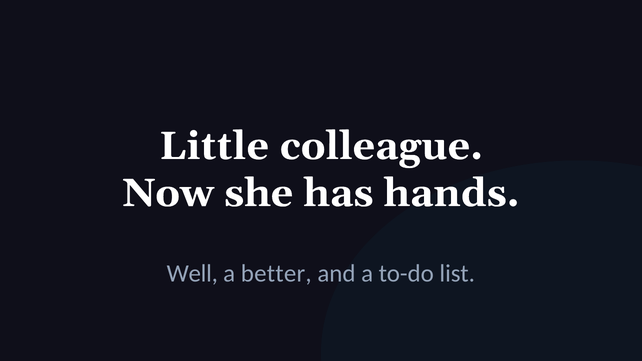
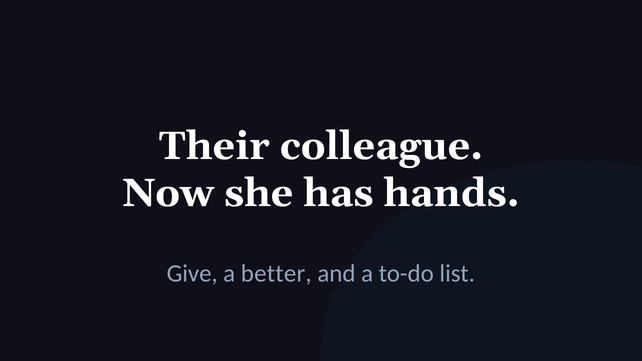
Little: Little -> Their (214, 146)
Well: Well -> Give (192, 274)
